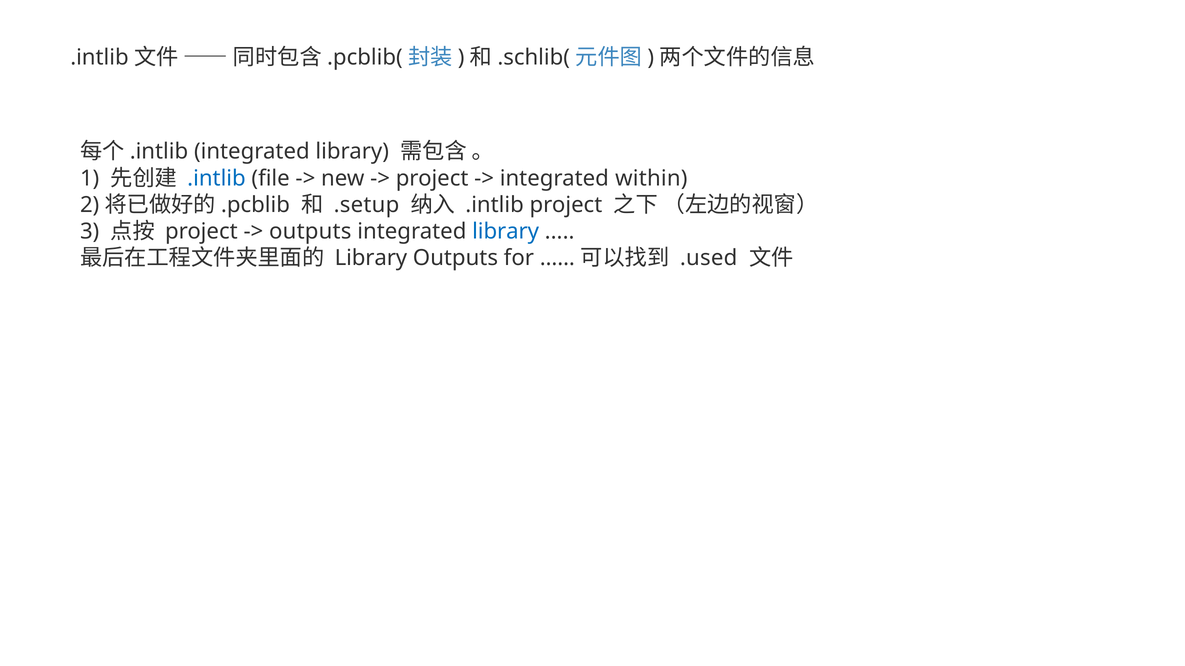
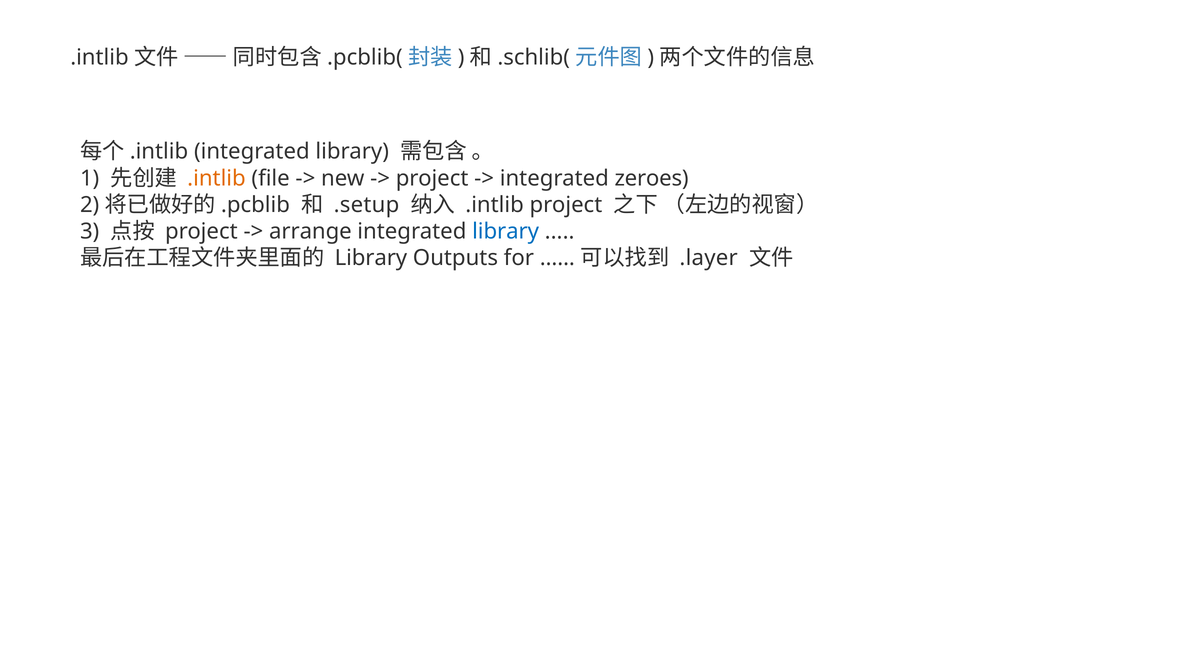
.intlib colour: blue -> orange (216, 178)
within: within -> zeroes (652, 178)
outputs: outputs -> arrange (310, 232)
.used: .used -> .layer (709, 258)
